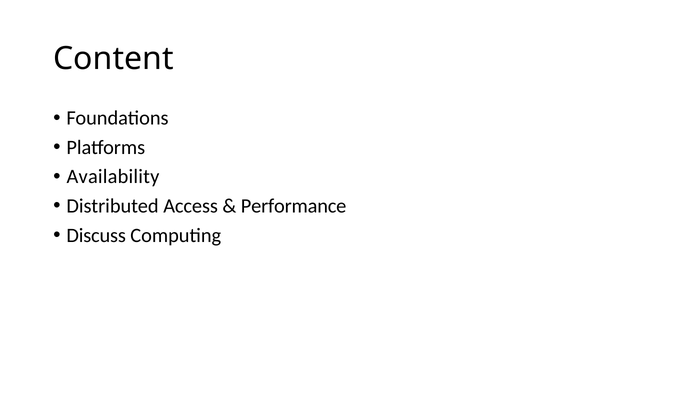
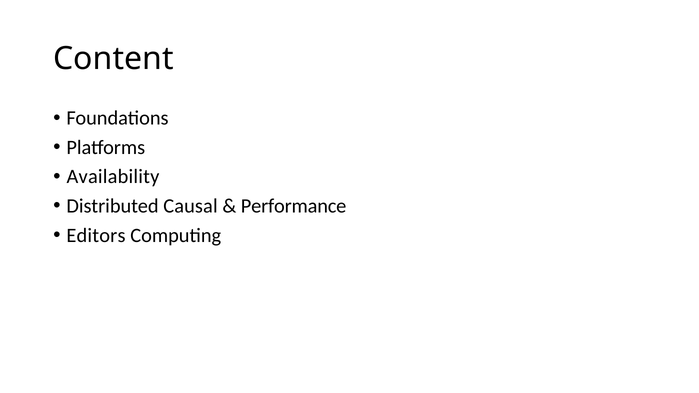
Access: Access -> Causal (190, 206)
Discuss: Discuss -> Editors (96, 235)
